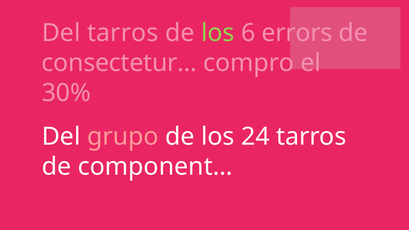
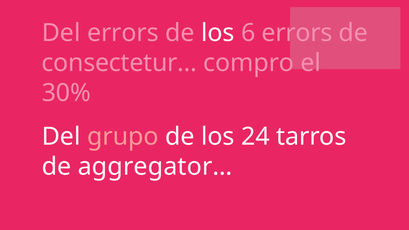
Del tarros: tarros -> errors (123, 33)
los colour: light green -> white (218, 33)
component…: component… -> aggregator… (155, 166)
